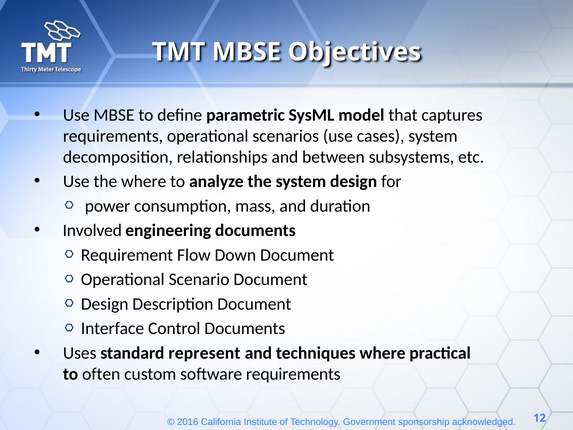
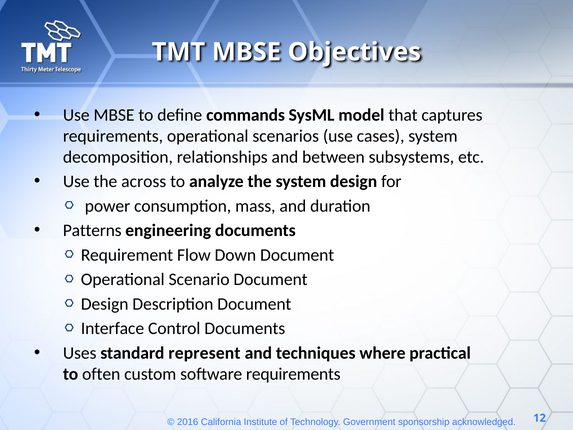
parametric: parametric -> commands (246, 115)
the where: where -> across (144, 181)
Involved: Involved -> Patterns (92, 230)
